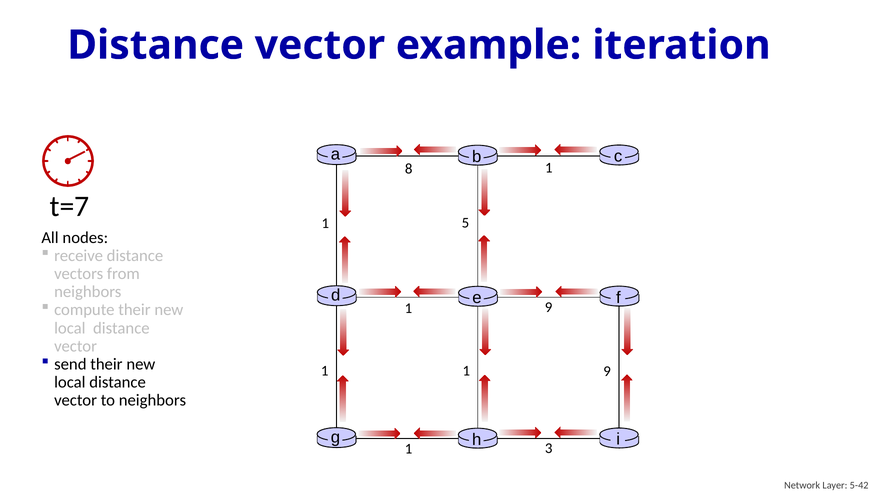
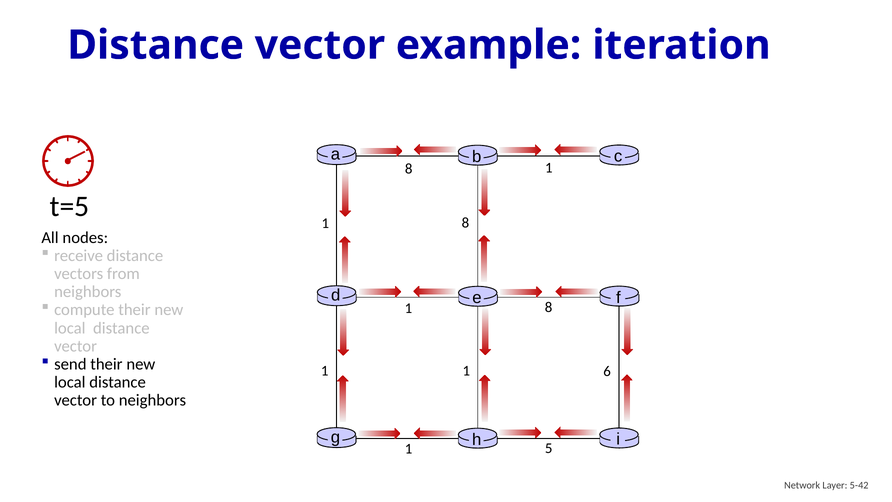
t=7: t=7 -> t=5 (70, 206)
5: 5 -> 8 (465, 223)
9: 9 -> 8 (549, 307)
1 1 9: 9 -> 6 (607, 371)
3: 3 -> 5 (549, 448)
